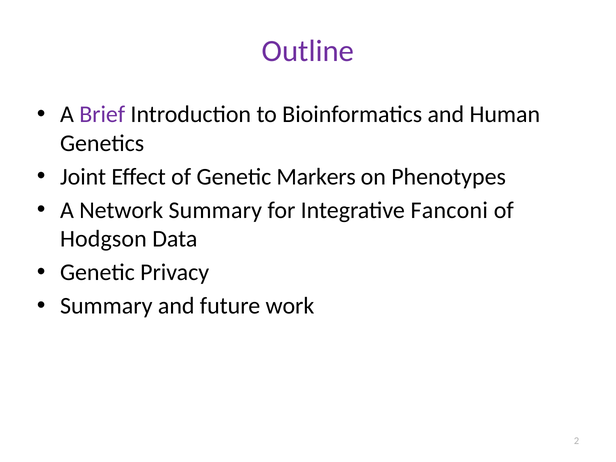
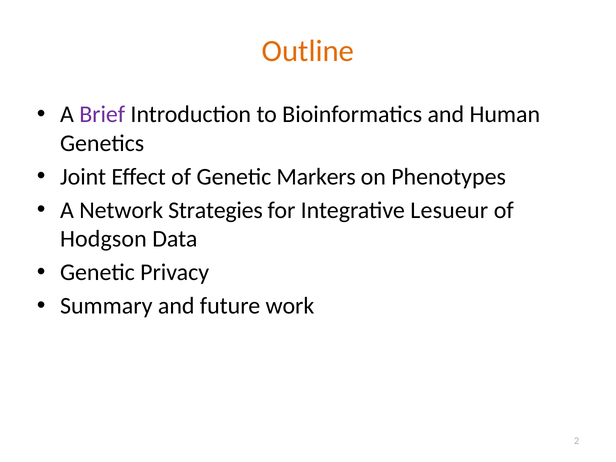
Outline colour: purple -> orange (308, 51)
Network Summary: Summary -> Strategies (215, 210)
Fanconi: Fanconi -> Lesueur (449, 210)
